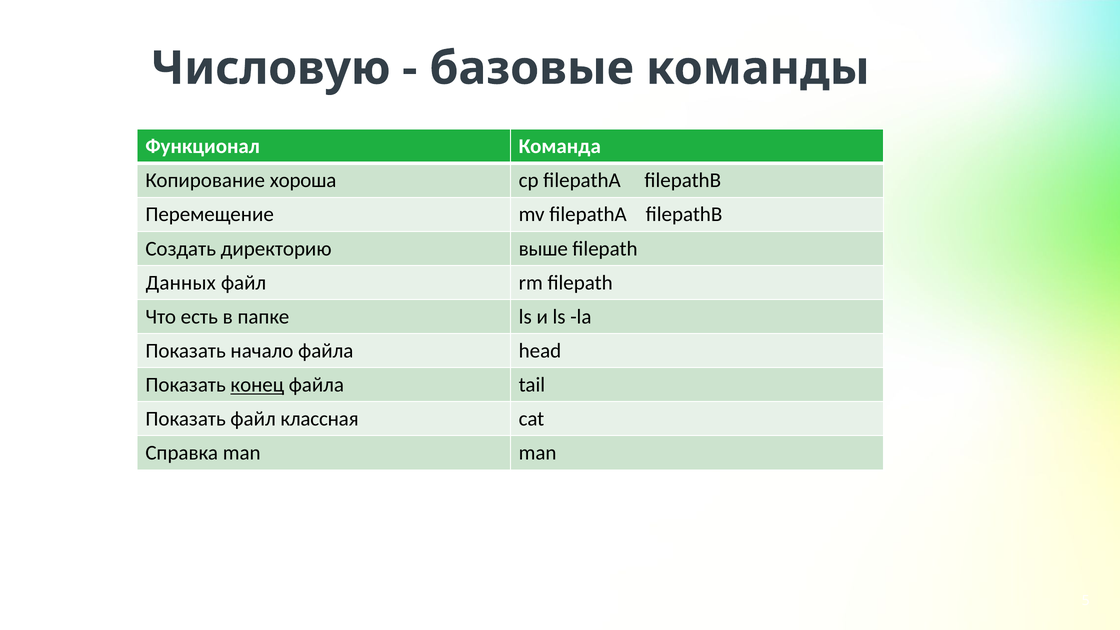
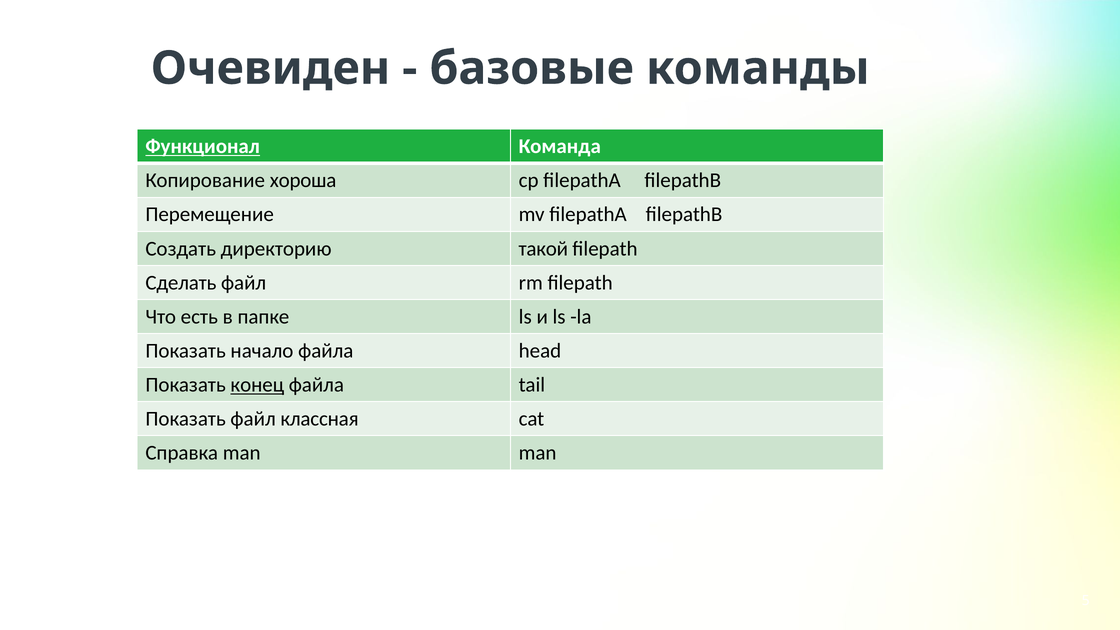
Числовую: Числовую -> Очевиден (271, 68)
Функционал underline: none -> present (203, 146)
выше: выше -> такой (543, 249)
Данных: Данных -> Сделать (181, 283)
